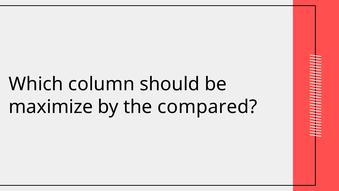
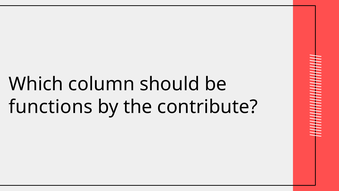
maximize: maximize -> functions (51, 107)
compared: compared -> contribute (207, 107)
